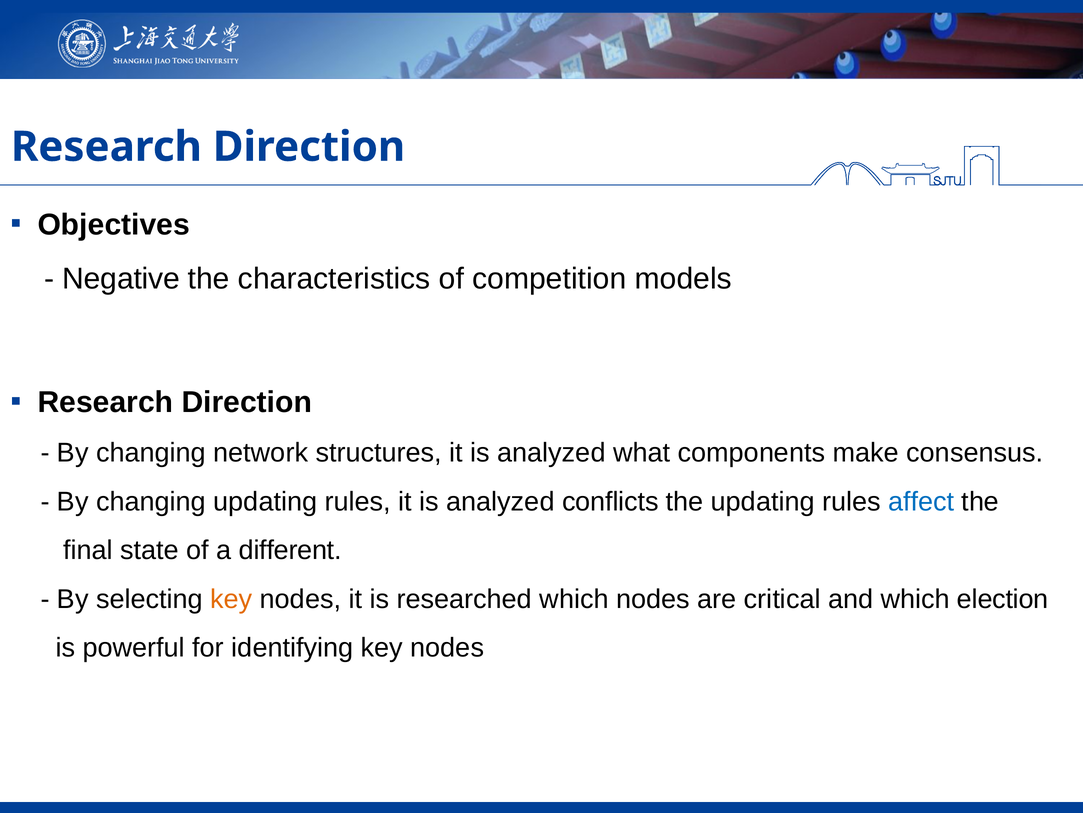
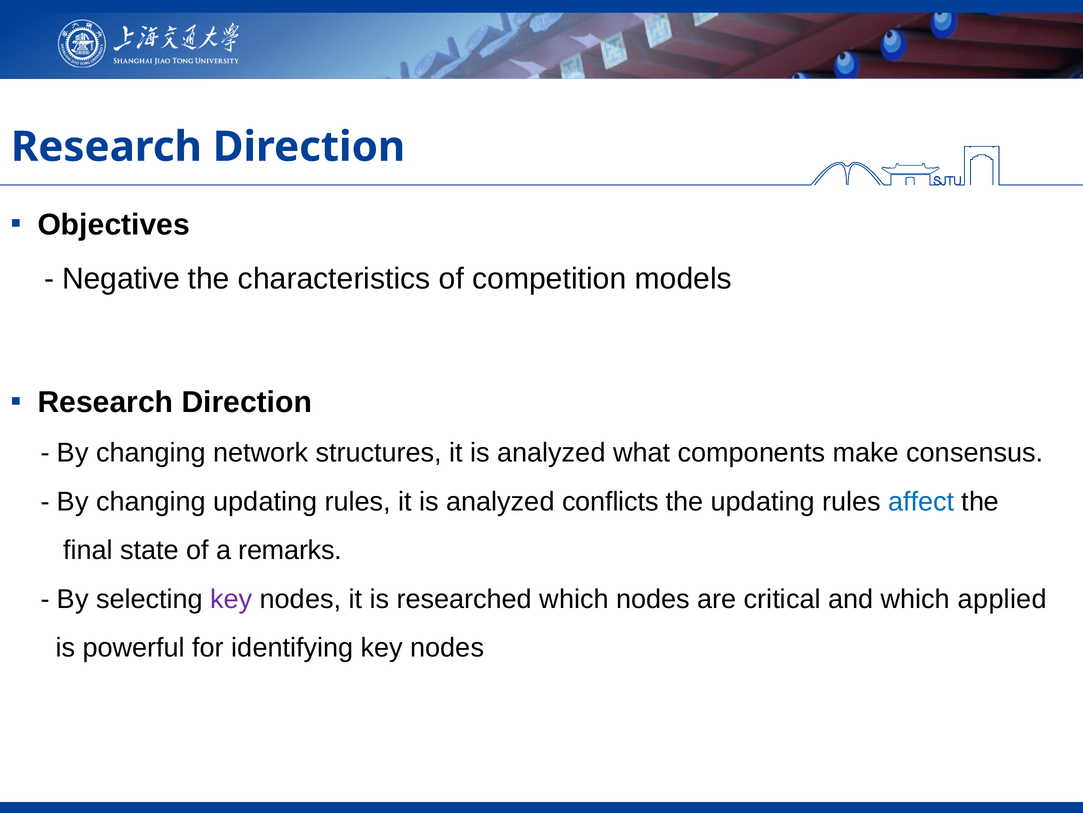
different: different -> remarks (290, 550)
key colour: orange -> purple (231, 599)
election: election -> applied (1002, 599)
